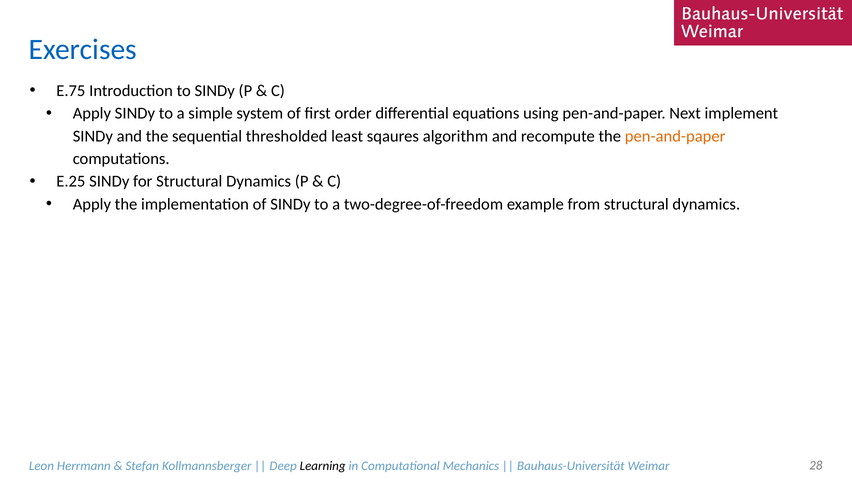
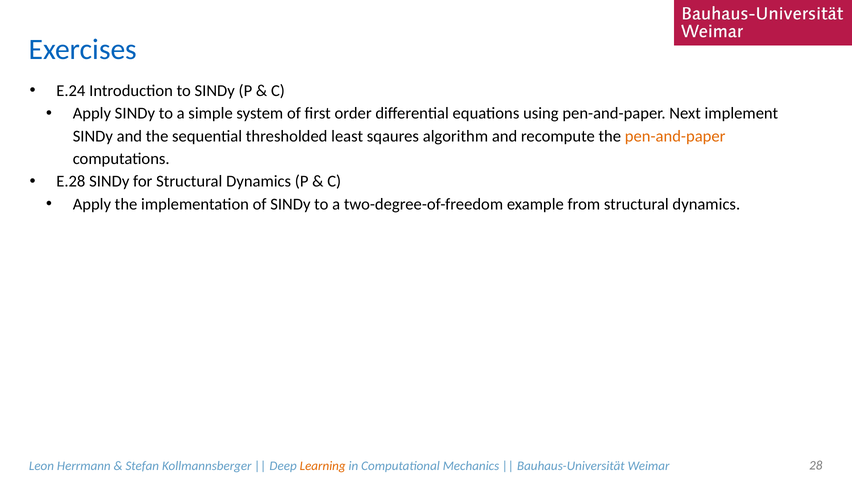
E.75: E.75 -> E.24 (71, 91)
E.25: E.25 -> E.28 (71, 182)
Learning colour: black -> orange (323, 466)
